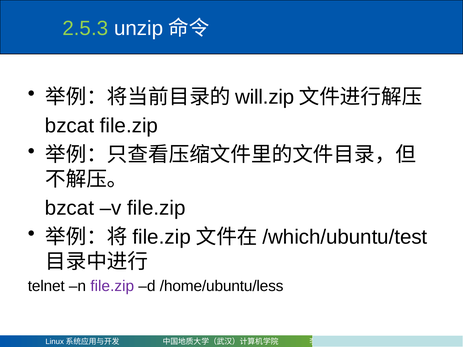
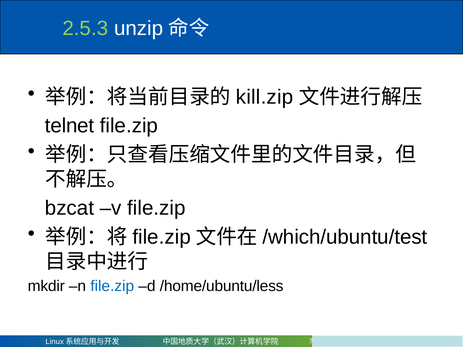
will.zip: will.zip -> kill.zip (265, 97)
bzcat: bzcat -> telnet (70, 126)
telnet: telnet -> mkdir (46, 286)
file.zip colour: purple -> blue (112, 286)
